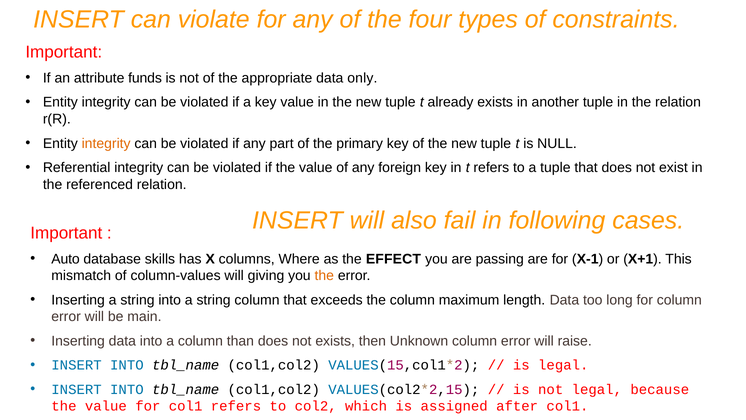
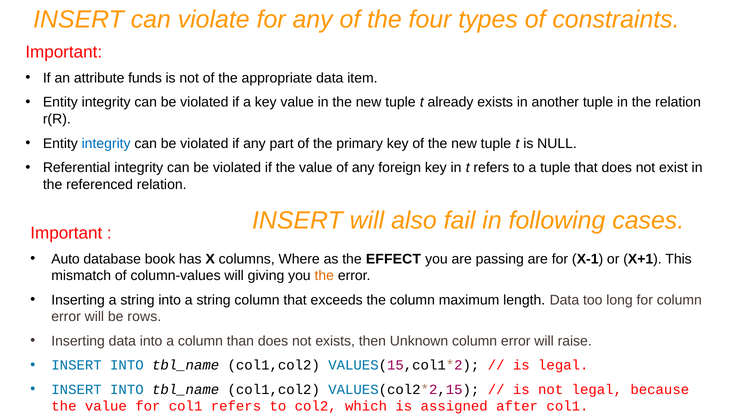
only: only -> item (362, 78)
integrity colour: orange -> blue (106, 143)
skills: skills -> book (160, 259)
main: main -> rows (144, 316)
